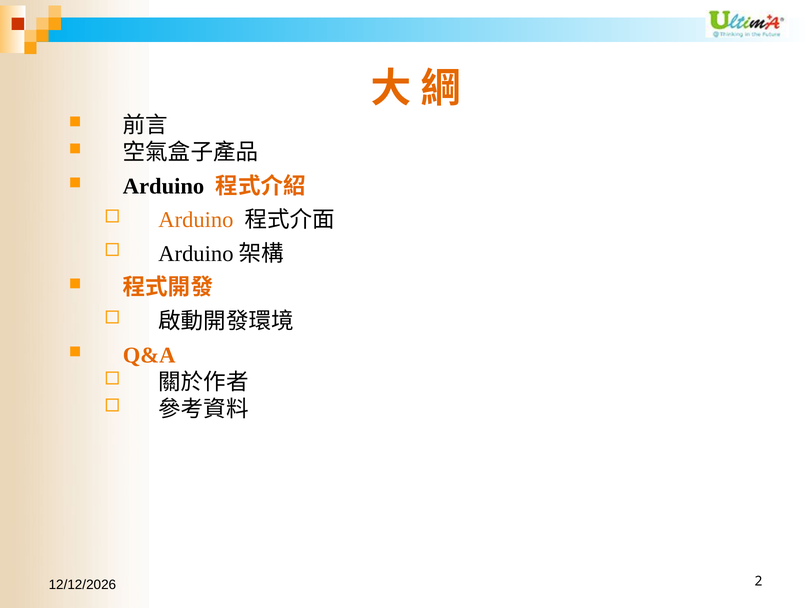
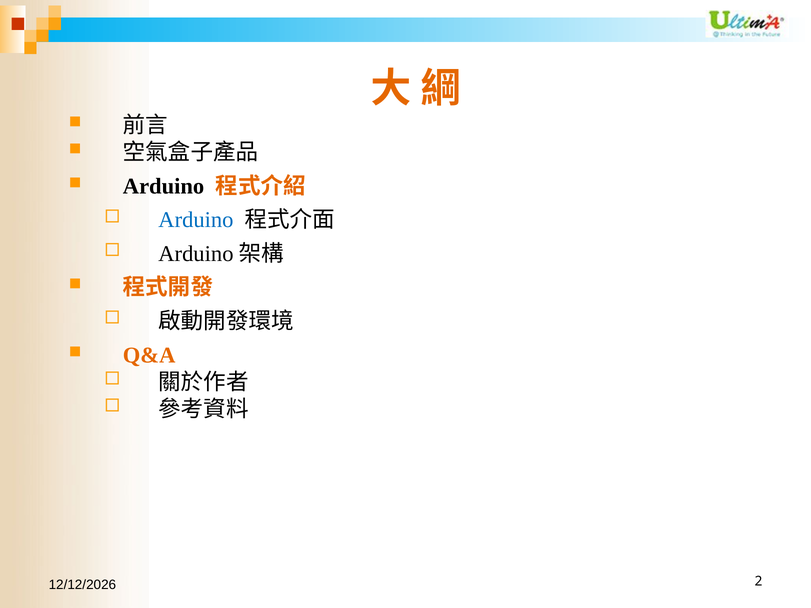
Arduino colour: orange -> blue (196, 220)
